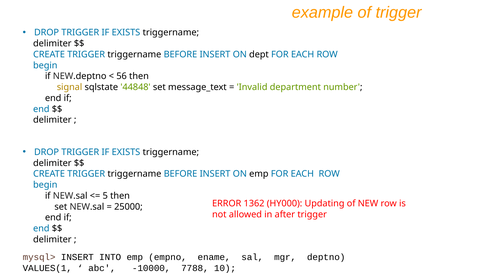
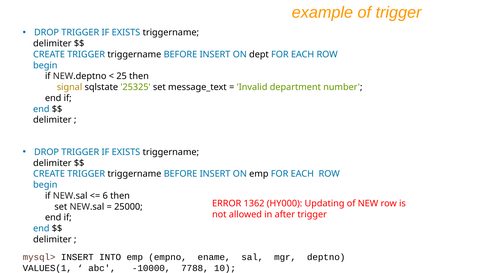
56: 56 -> 25 (122, 76)
44848: 44848 -> 25325 (135, 87)
5: 5 -> 6 (105, 196)
